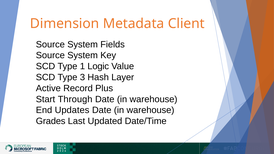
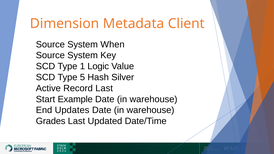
Fields: Fields -> When (113, 44)
3: 3 -> 5 (82, 77)
Layer: Layer -> Silver (123, 77)
Record Plus: Plus -> Last (104, 88)
Through: Through -> Example (75, 99)
